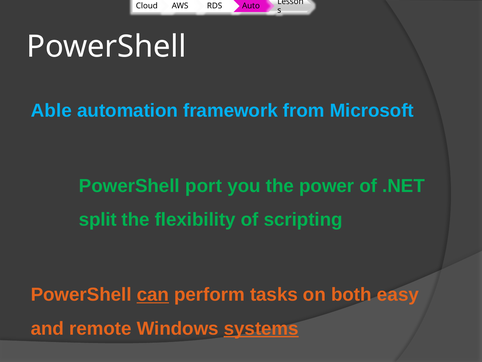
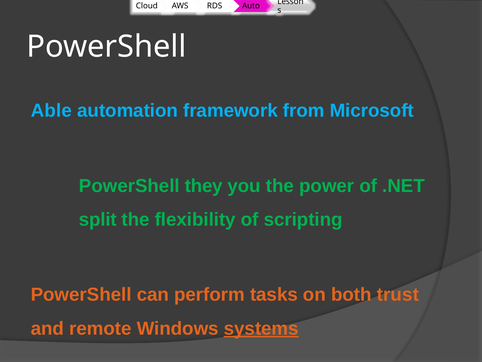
port: port -> they (204, 186)
can underline: present -> none (153, 294)
easy: easy -> trust (398, 294)
